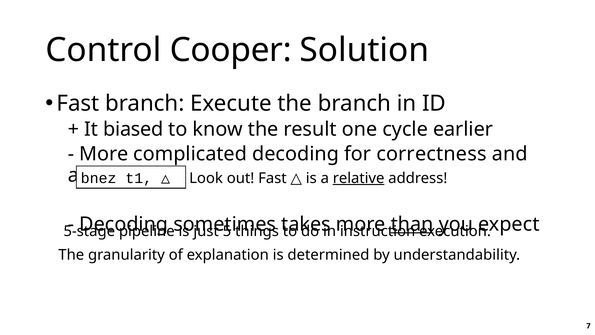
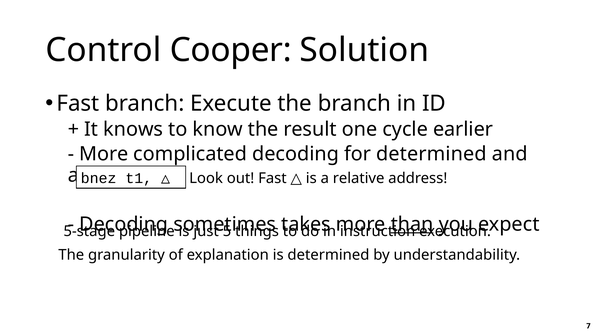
biased: biased -> knows (133, 129)
for correctness: correctness -> determined (431, 154)
relative underline: present -> none (359, 178)
